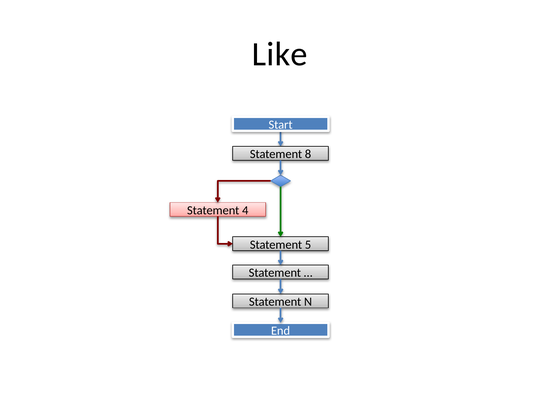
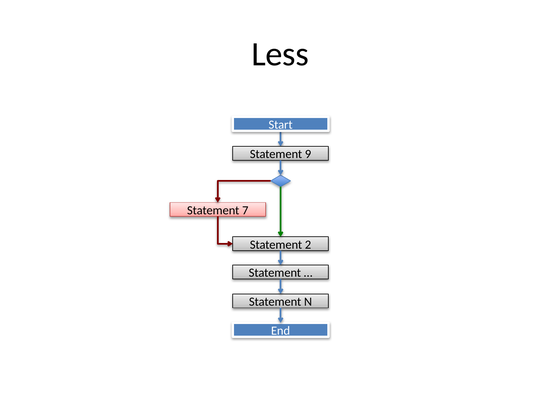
Like: Like -> Less (280, 54)
8: 8 -> 9 (308, 154)
4: 4 -> 7 (245, 210)
5: 5 -> 2 (308, 245)
